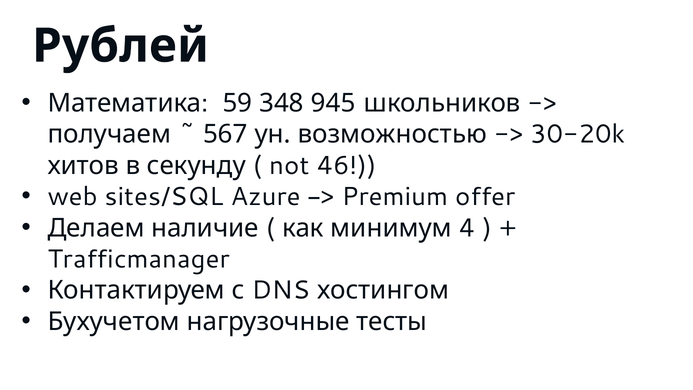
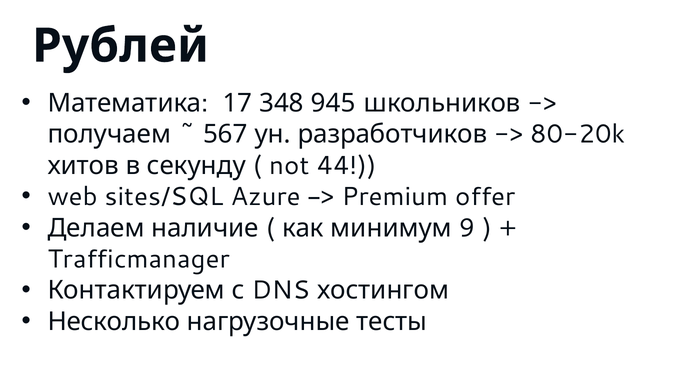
59: 59 -> 17 (237, 103)
возможностью: возможностью -> разработчиков (392, 134)
30-20k: 30-20k -> 80-20k (578, 134)
46: 46 -> 44 (347, 165)
4: 4 -> 9 (467, 228)
Бухучетом: Бухучетом -> Несколько (114, 321)
